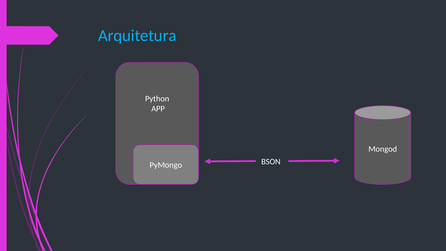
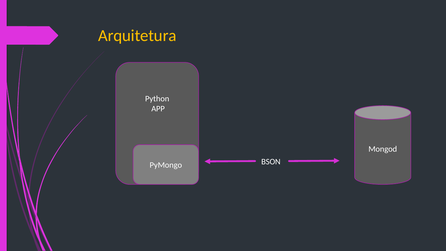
Arquitetura colour: light blue -> yellow (137, 36)
